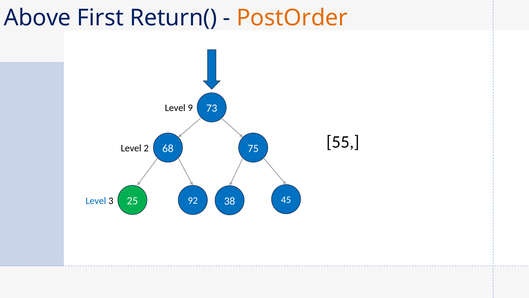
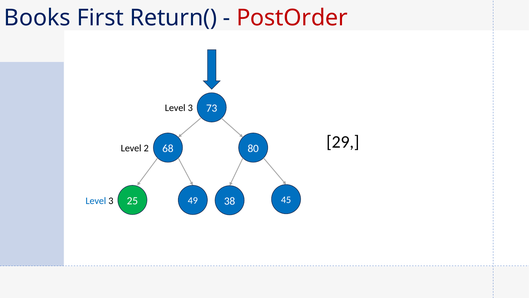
Above: Above -> Books (37, 18)
PostOrder colour: orange -> red (292, 18)
9: 9 -> 3 (190, 108)
55: 55 -> 29 (343, 142)
75: 75 -> 80 (253, 148)
92: 92 -> 49 (193, 200)
